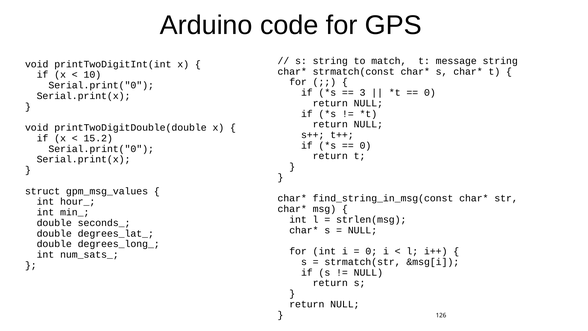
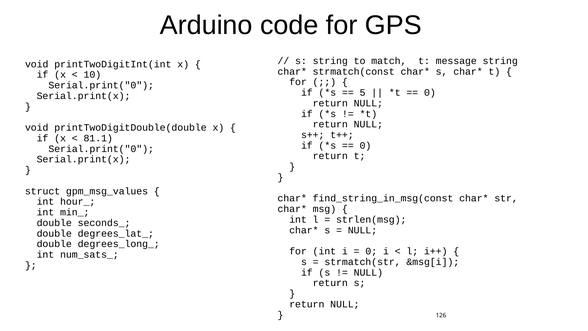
3: 3 -> 5 (363, 93)
15.2: 15.2 -> 81.1 (98, 138)
